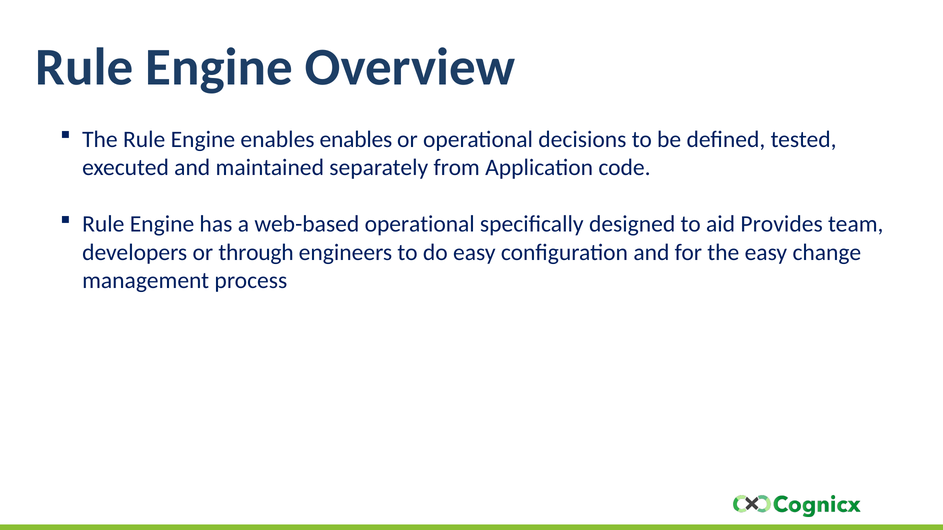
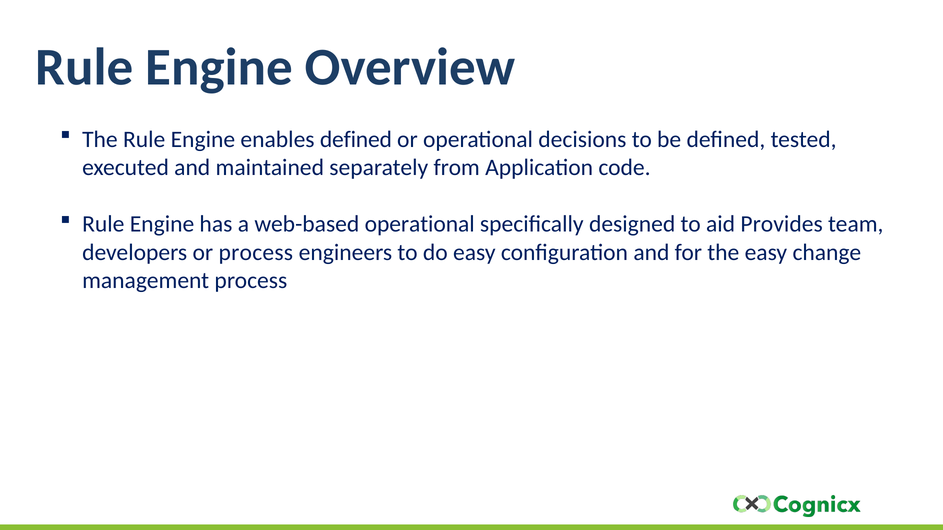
enables enables: enables -> defined (356, 139)
or through: through -> process (256, 253)
